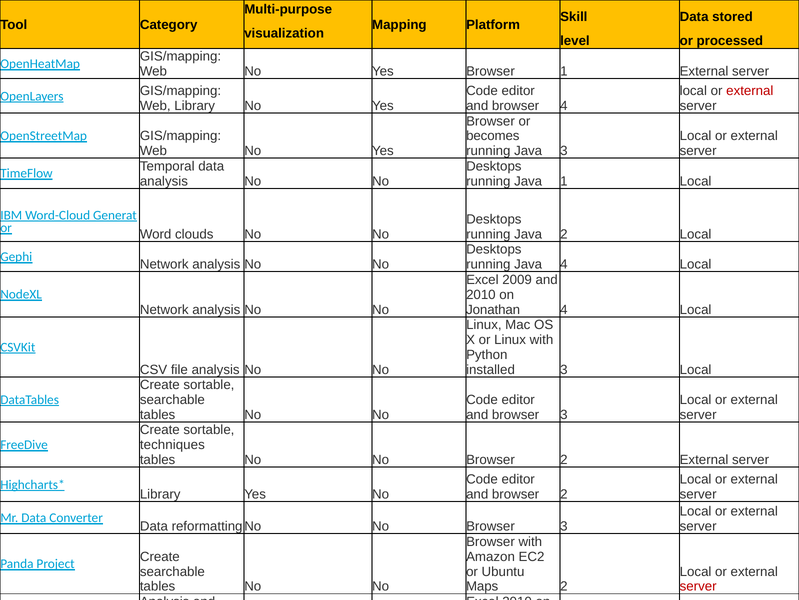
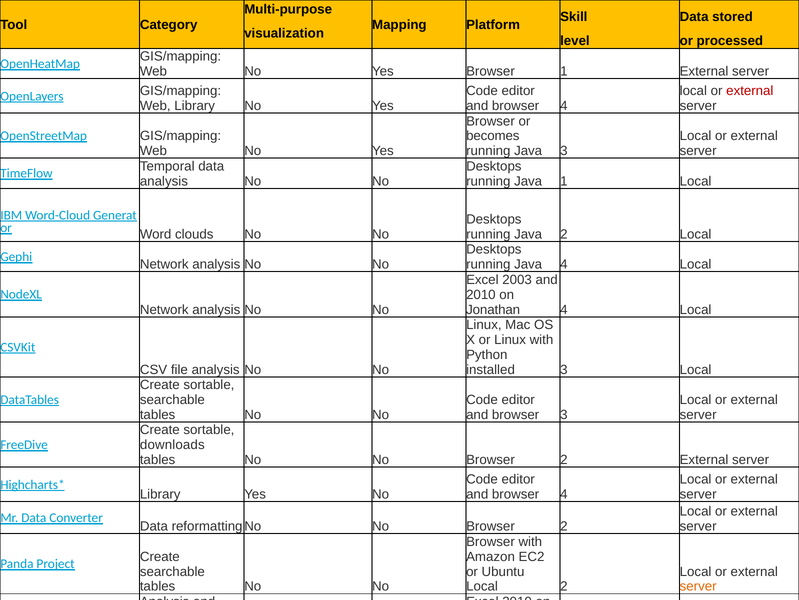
2009: 2009 -> 2003 (517, 279)
techniques: techniques -> downloads (172, 444)
2: 2 -> 4 (564, 494)
3: 3 -> 2 (564, 526)
Maps: Maps -> Local (482, 586)
server colour: red -> orange (698, 586)
